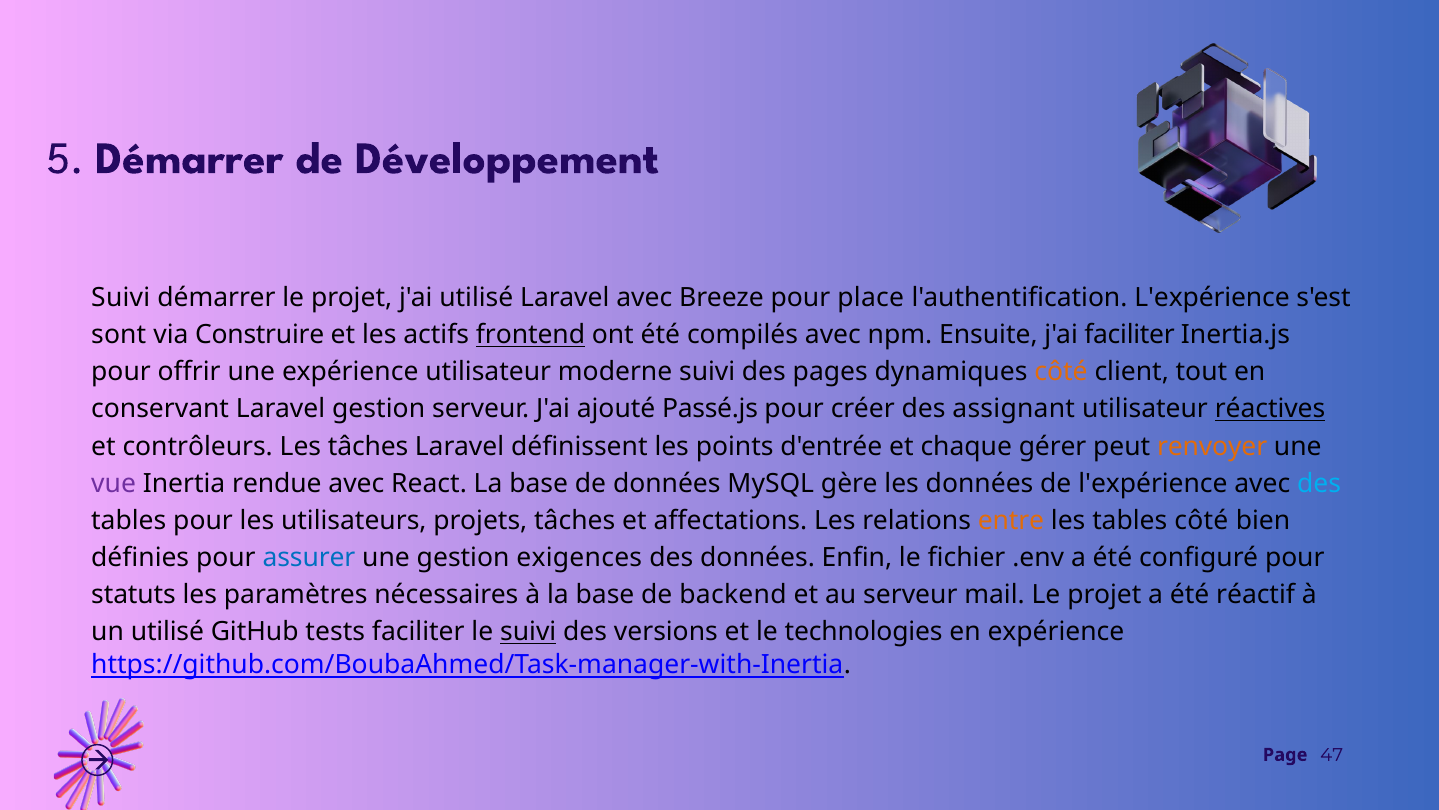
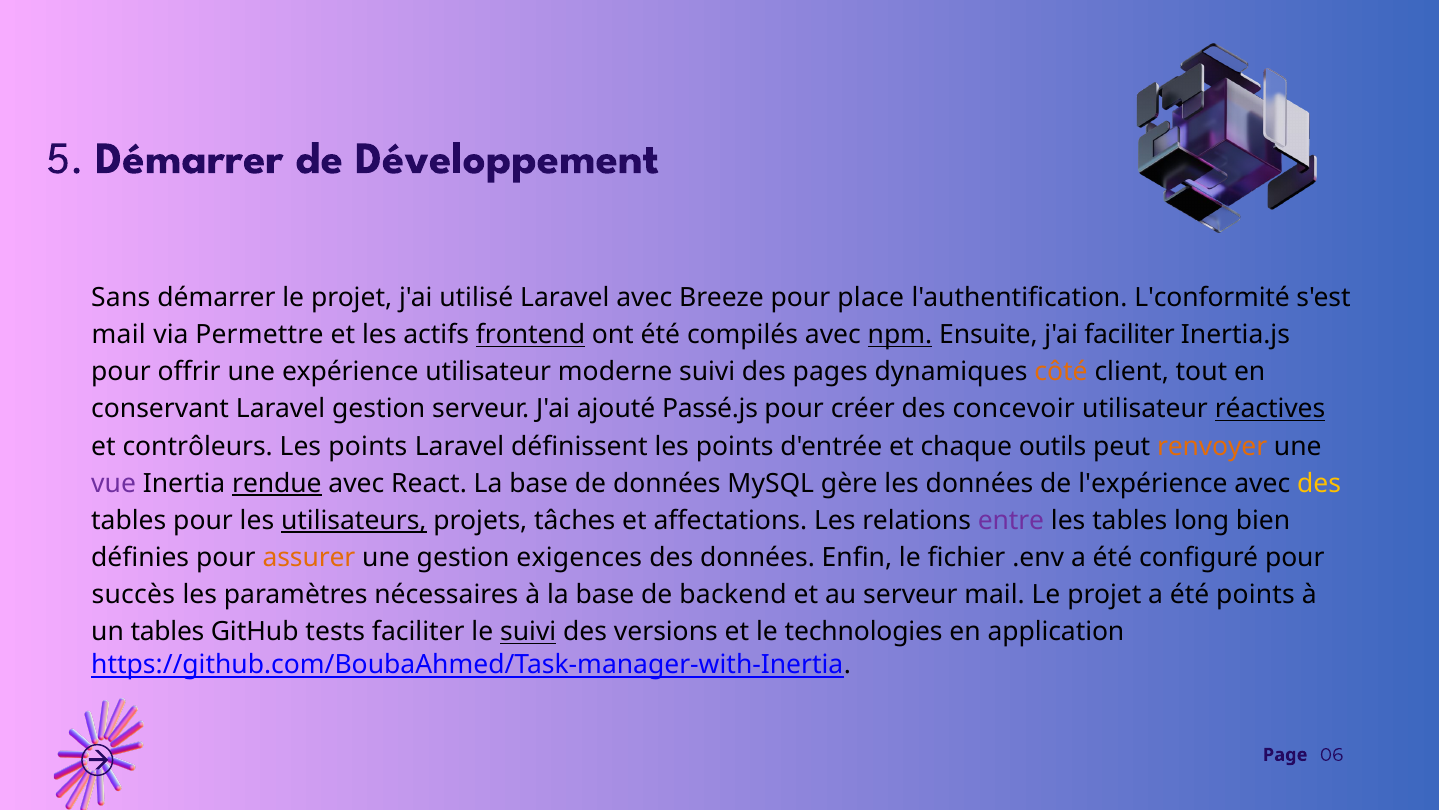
Suivi: Suivi -> Sans (121, 298)
l'authentification L'expérience: L'expérience -> L'conformité (1212, 298)
sont: sont -> mail (119, 335)
Construire: Construire -> Permettre (259, 335)
npm underline: none -> present (900, 335)
assignant: assignant -> concevoir (1014, 409)
tâches: tâches -> points (368, 446)
gérer: gérer -> outils (1053, 446)
rendue underline: none -> present (277, 483)
des colour: light blue -> yellow (1319, 483)
utilisateurs underline: none -> present (354, 520)
entre colour: orange -> purple (1011, 520)
tables côté: côté -> long (1202, 520)
assurer colour: blue -> orange (309, 557)
statuts: statuts -> succès (133, 594)
été réactif: réactif -> points (1255, 594)
un utilisé: utilisé -> tables (167, 632)
en expérience: expérience -> application (1056, 632)
47: 47 -> 06 (1332, 754)
